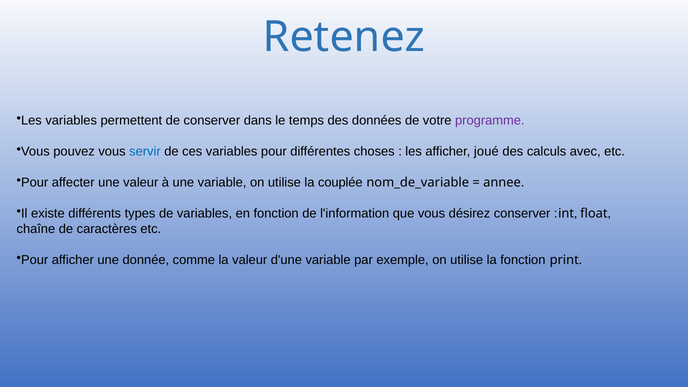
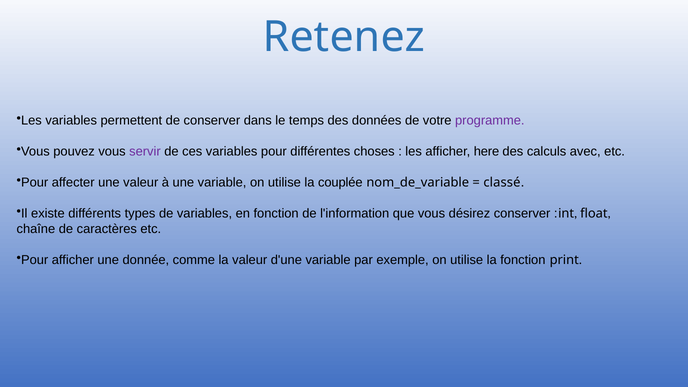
servir colour: blue -> purple (145, 152)
joué: joué -> here (486, 152)
annee: annee -> classé (502, 183)
